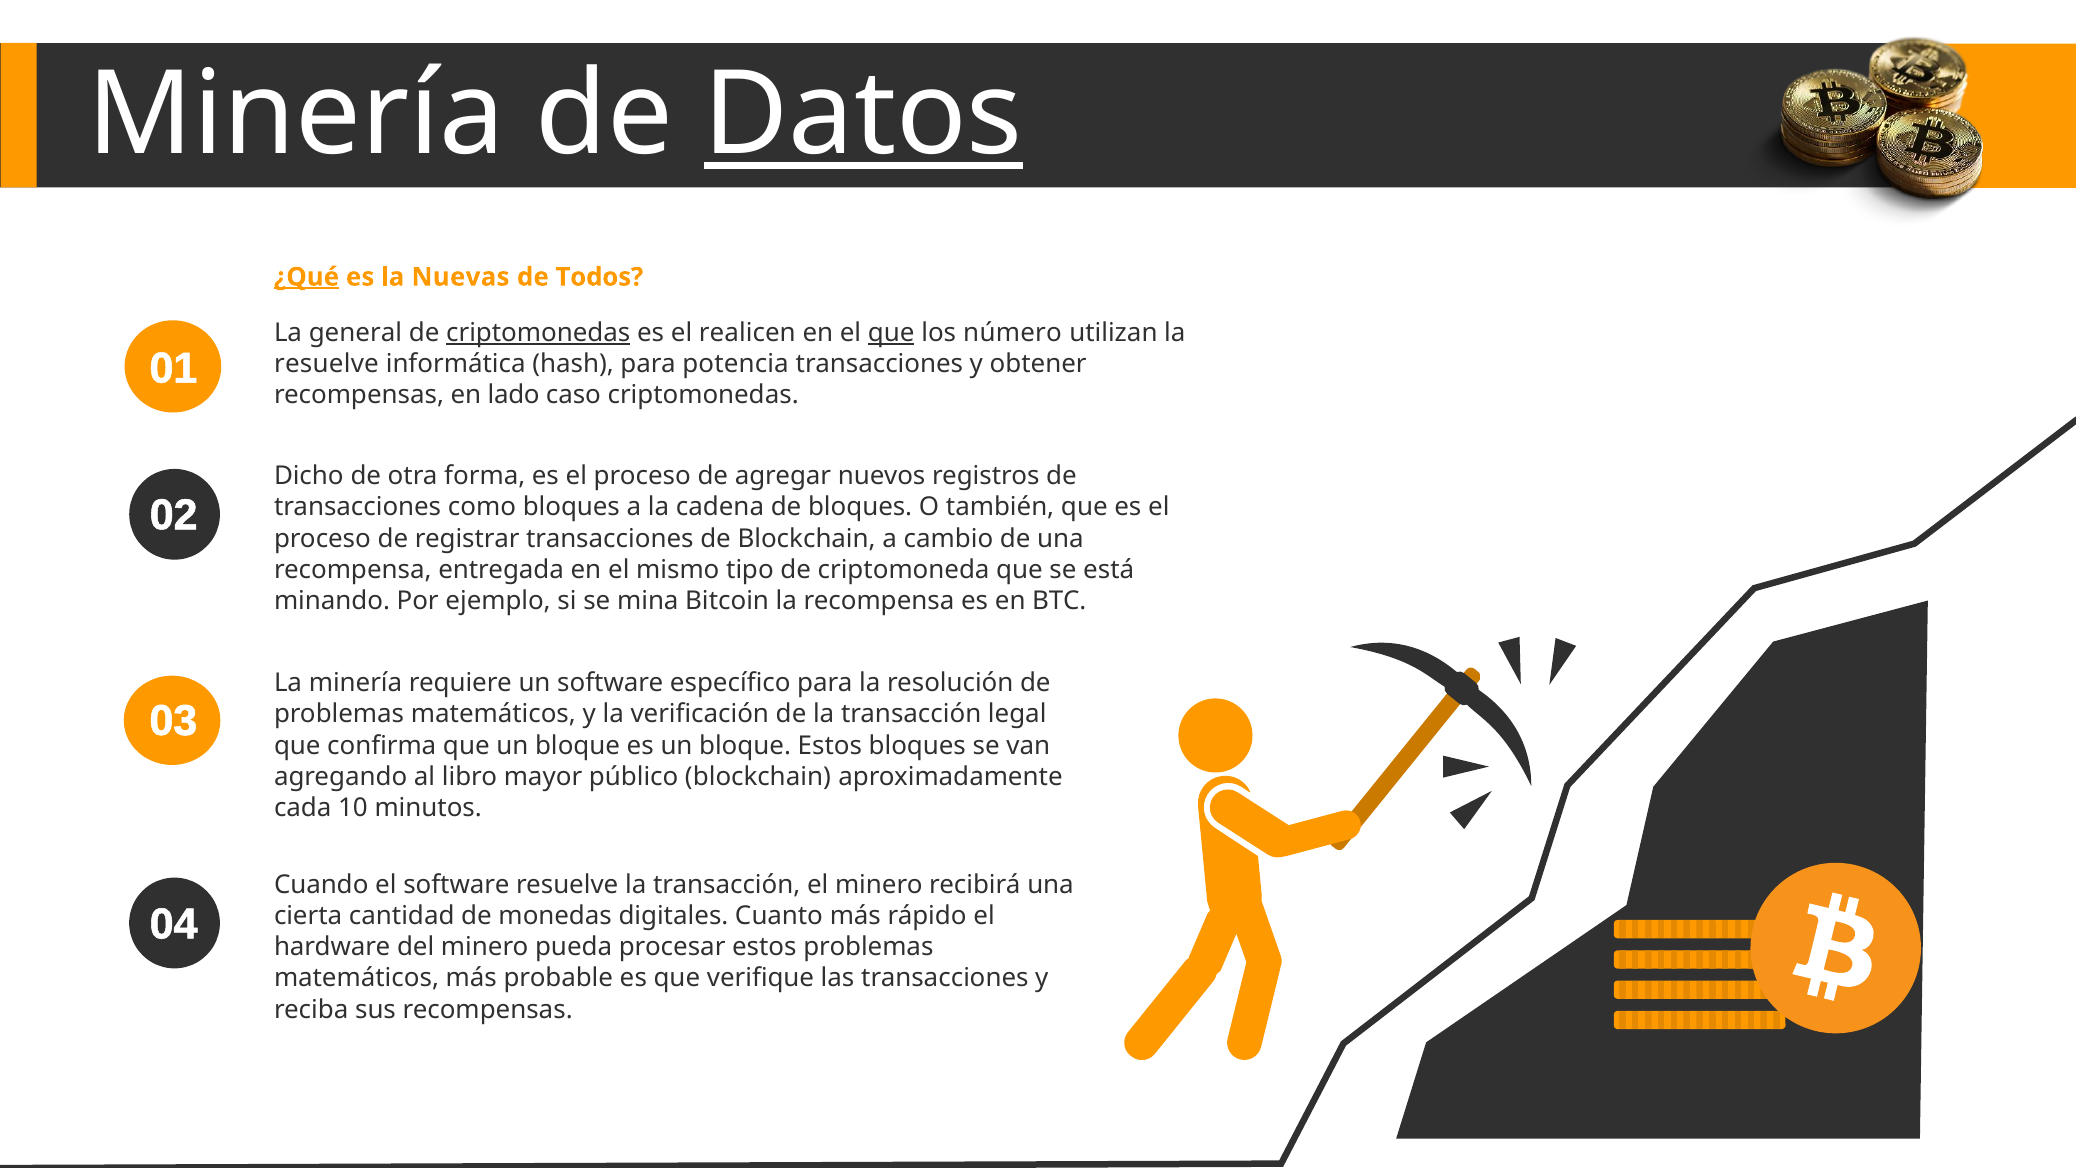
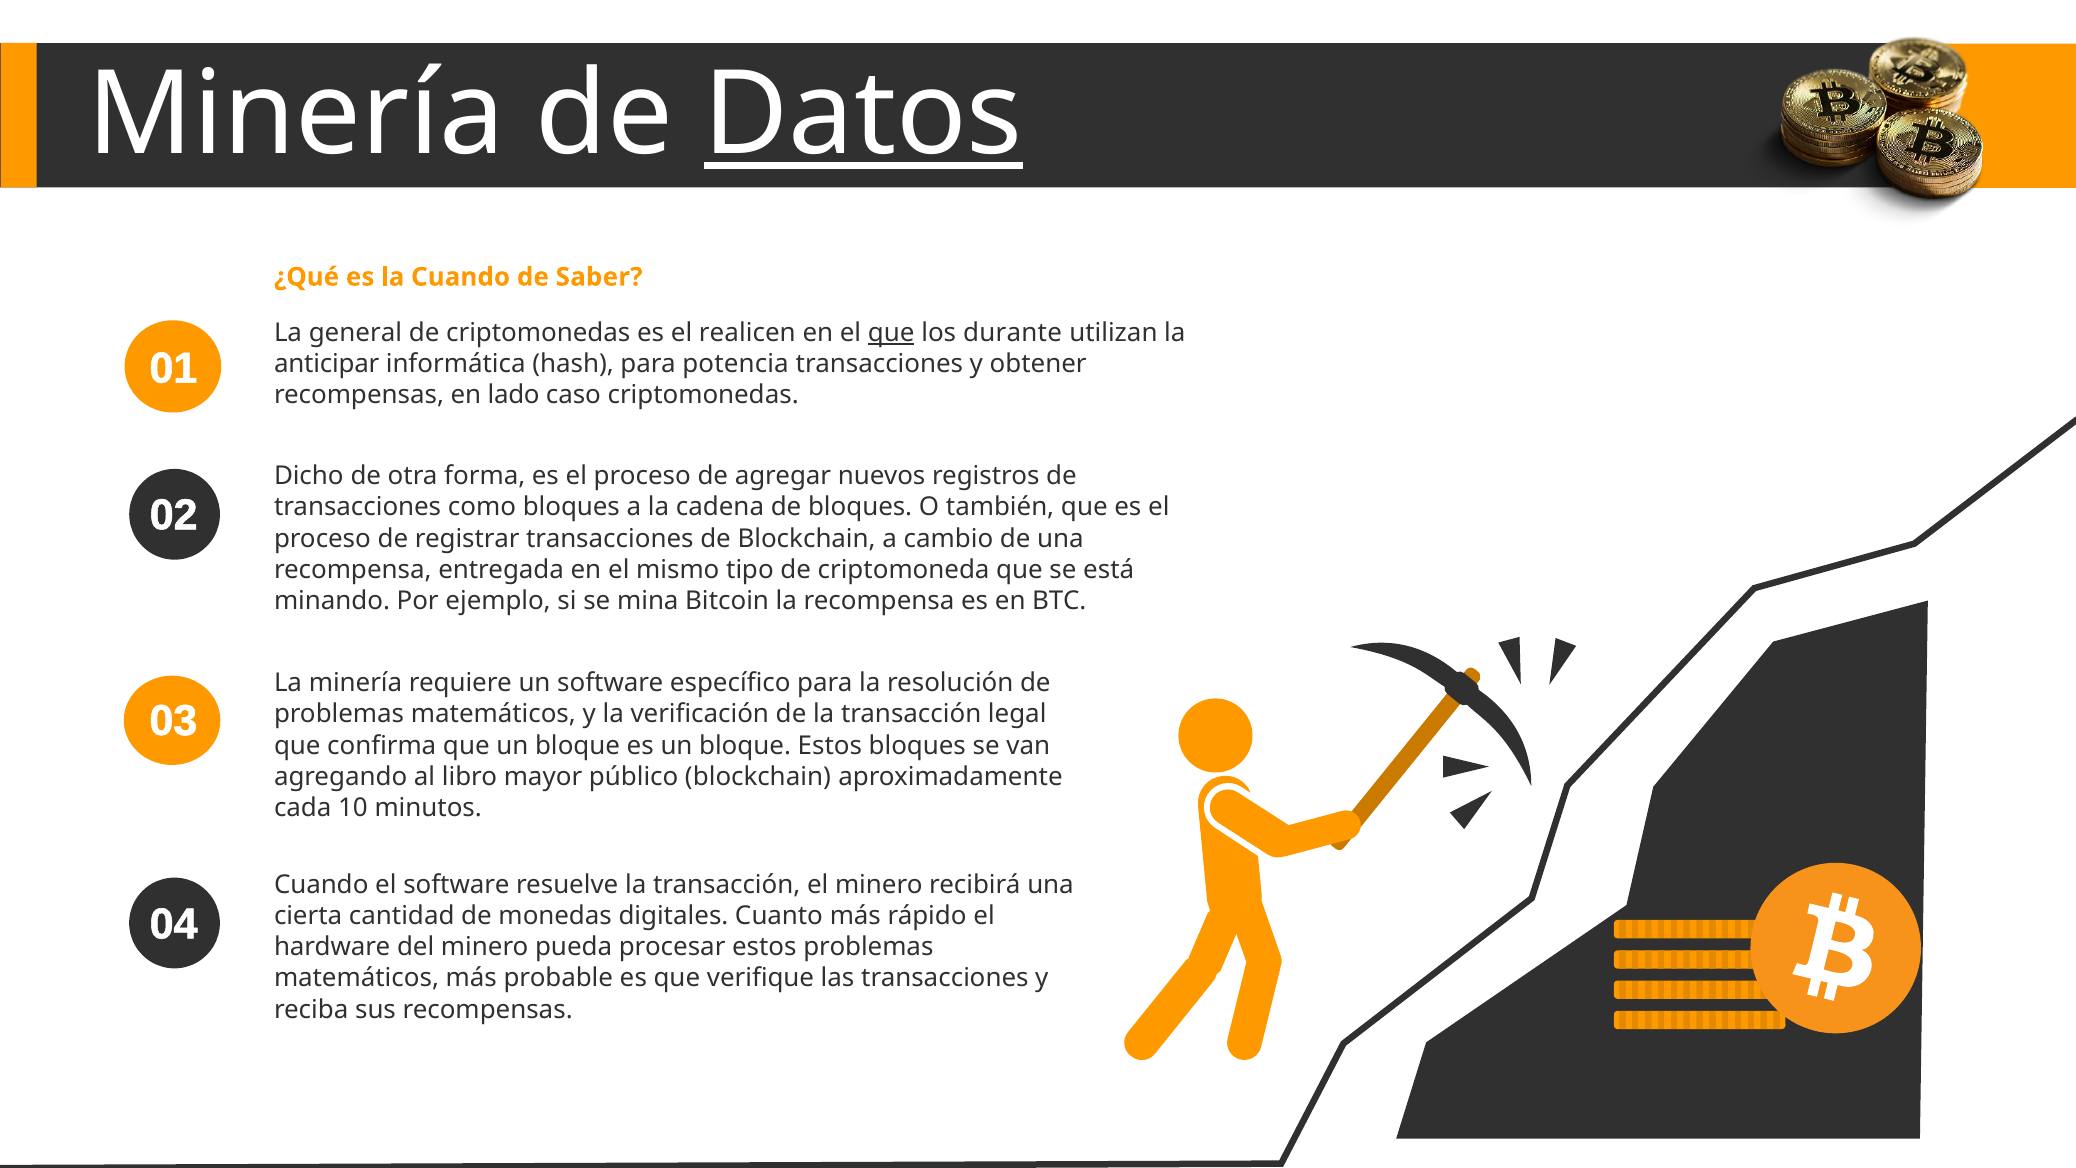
¿Qué underline: present -> none (307, 277)
la Nuevas: Nuevas -> Cuando (461, 277)
Todos: Todos -> Saber (599, 277)
criptomonedas underline: present -> none (538, 333)
número: número -> durante (1013, 333)
resuelve: resuelve -> anticipar (327, 364)
